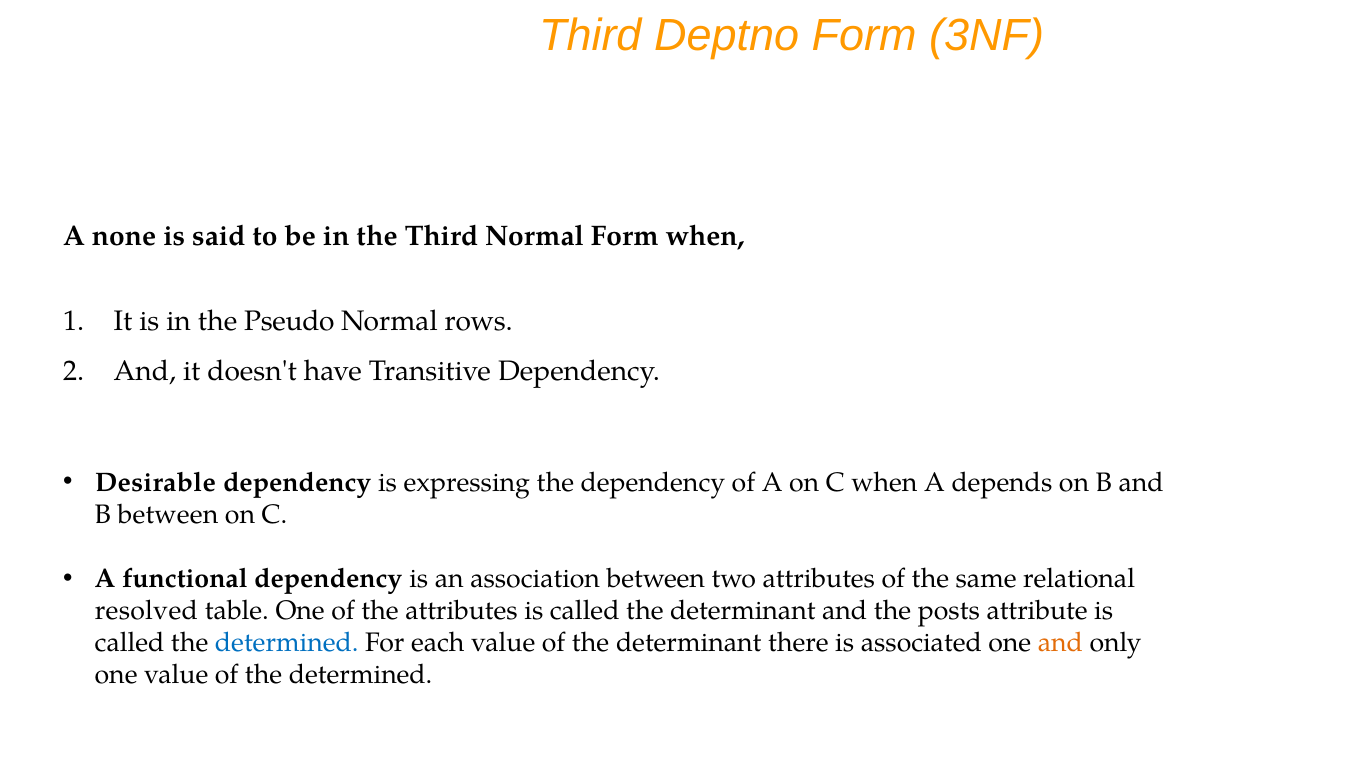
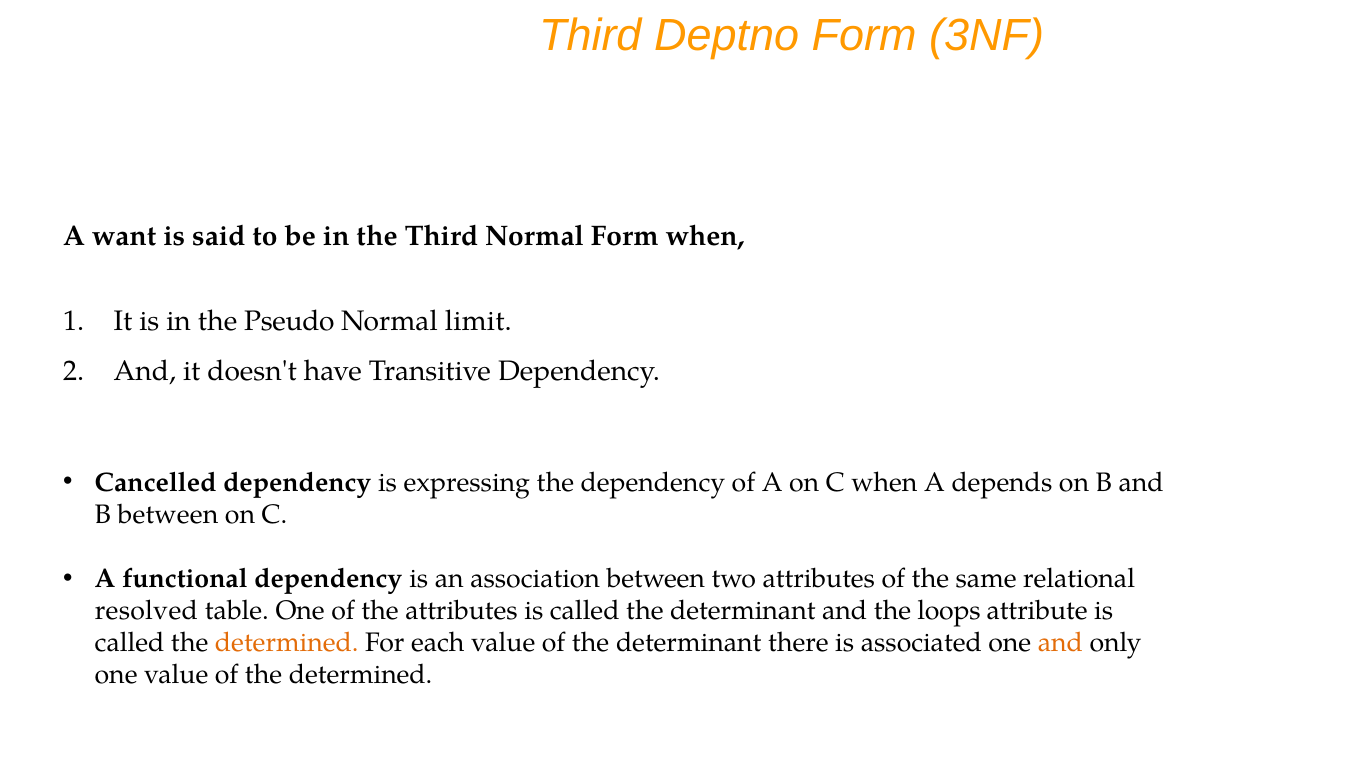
none: none -> want (124, 236)
rows: rows -> limit (478, 320)
Desirable: Desirable -> Cancelled (156, 482)
posts: posts -> loops (949, 610)
determined colour: blue -> orange (287, 642)
